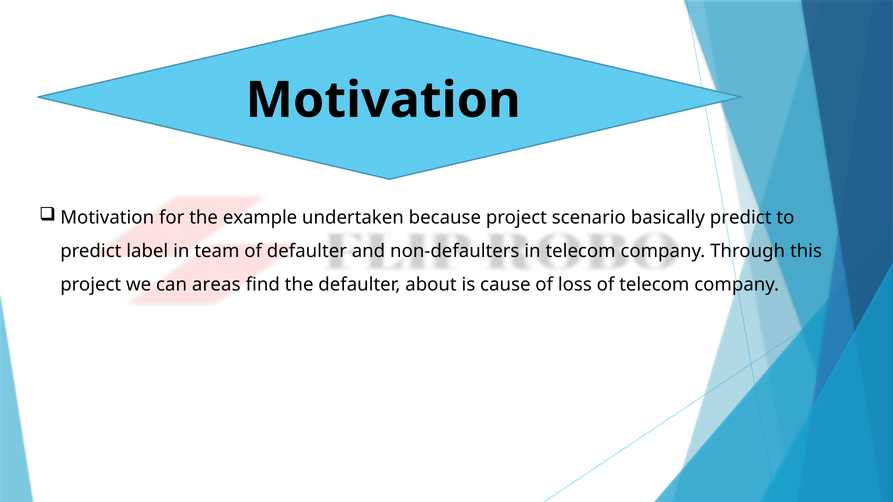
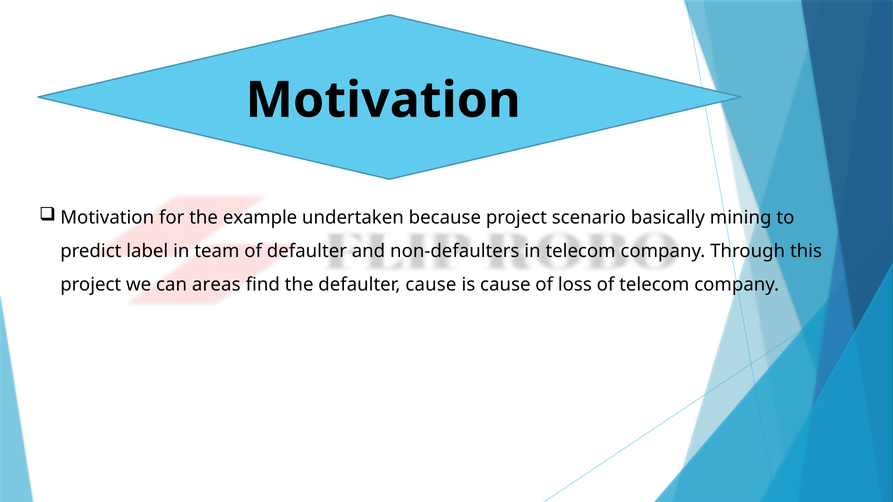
basically predict: predict -> mining (741, 218)
defaulter about: about -> cause (431, 285)
